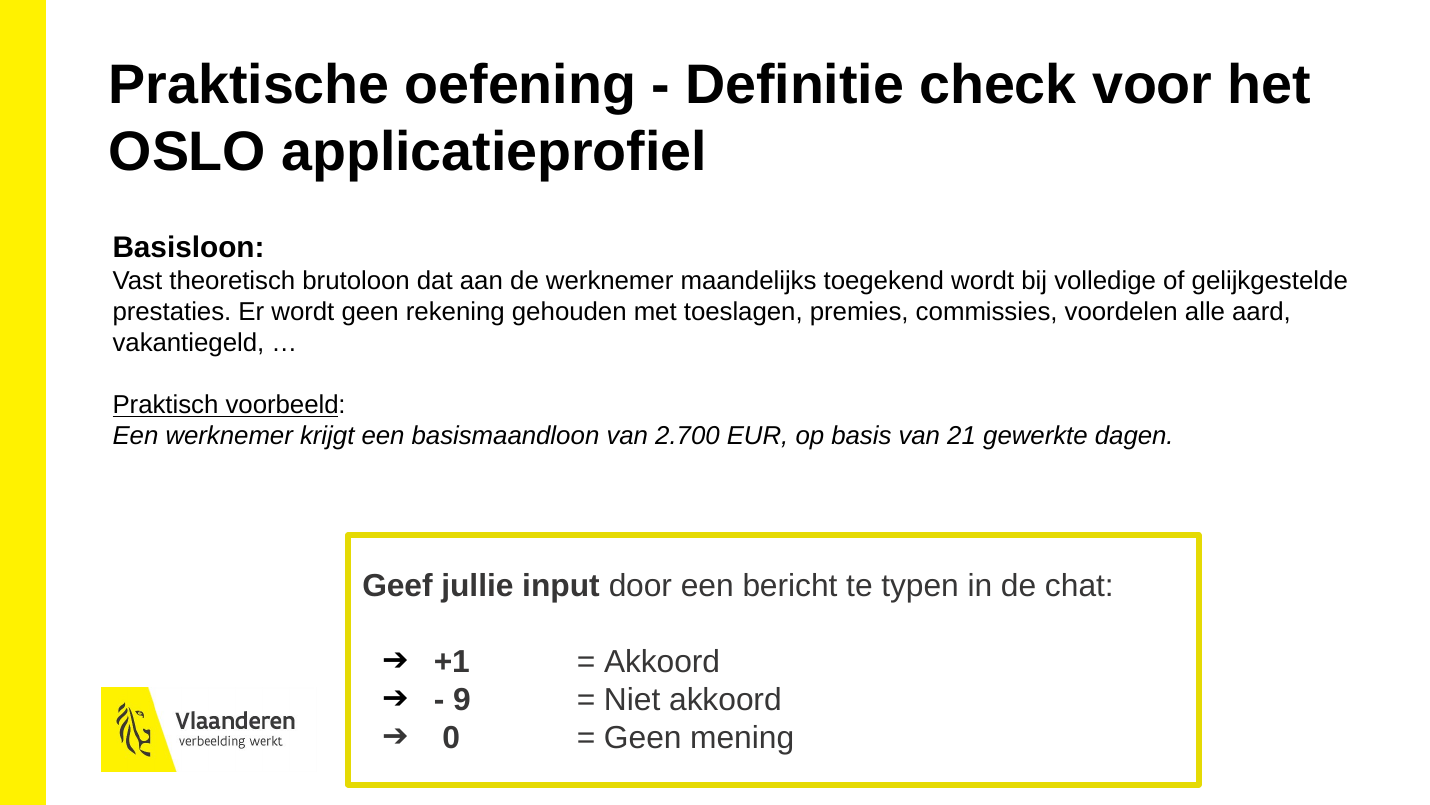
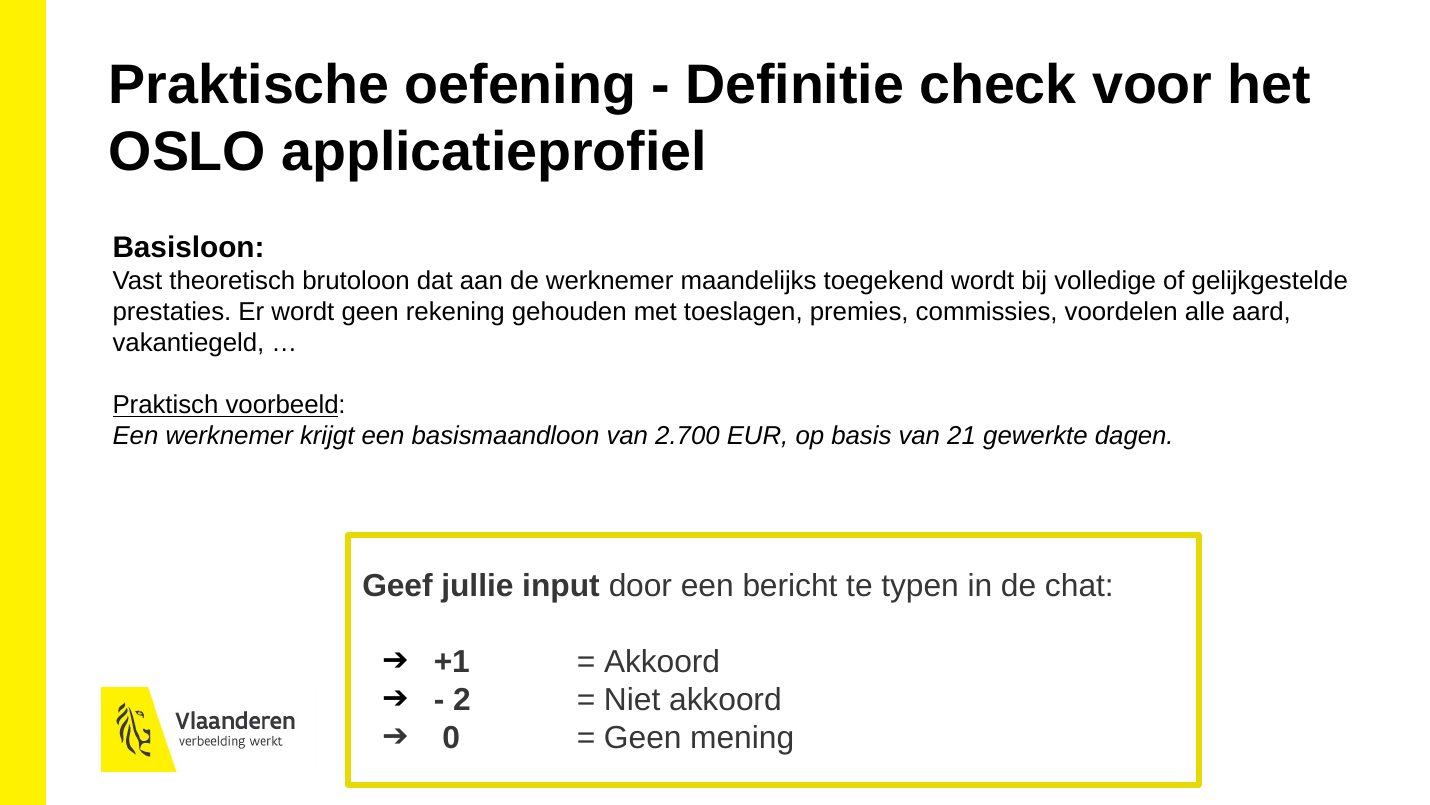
9: 9 -> 2 (462, 700)
